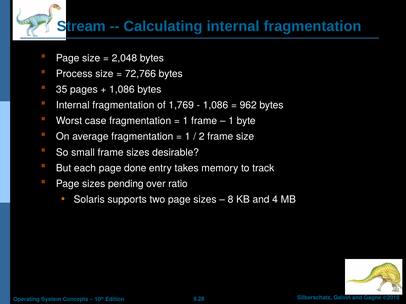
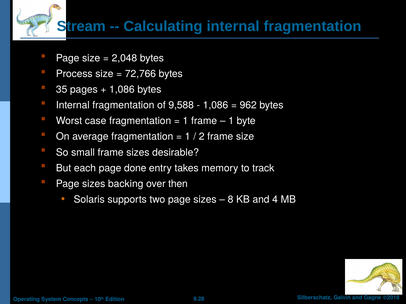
1,769: 1,769 -> 9,588 (181, 105)
pending: pending -> backing (126, 184)
ratio: ratio -> then (178, 184)
